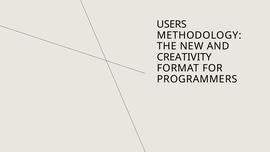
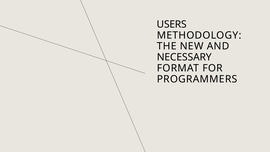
CREATIVITY: CREATIVITY -> NECESSARY (184, 57)
